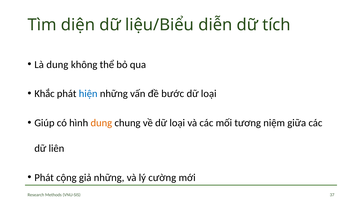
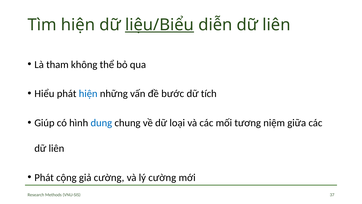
Tìm diện: diện -> hiện (78, 25)
liệu/Biểu underline: none -> present (160, 25)
diễn dữ tích: tích -> liên (276, 25)
Là dung: dung -> tham (57, 64)
Khắc: Khắc -> Hiểu (44, 94)
loại: loại -> tích (209, 94)
dung colour: orange -> blue (101, 123)
giả những: những -> cường (109, 177)
